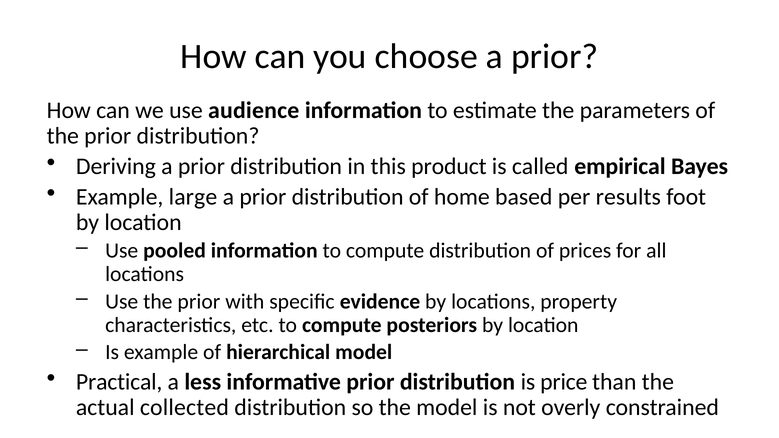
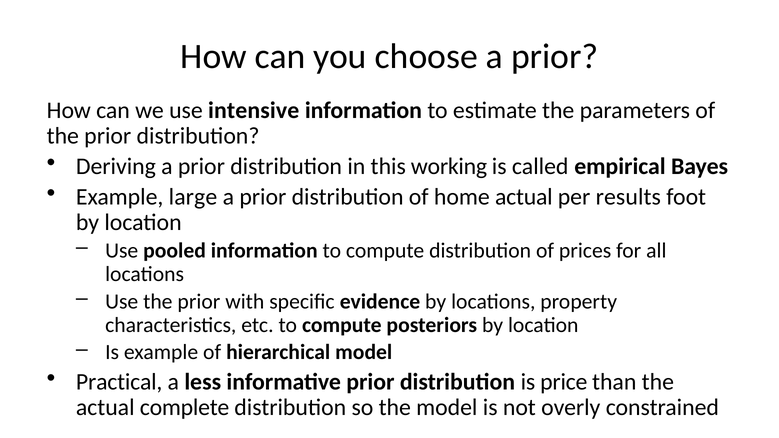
audience: audience -> intensive (254, 110)
product: product -> working (449, 166)
home based: based -> actual (524, 197)
collected: collected -> complete (185, 408)
